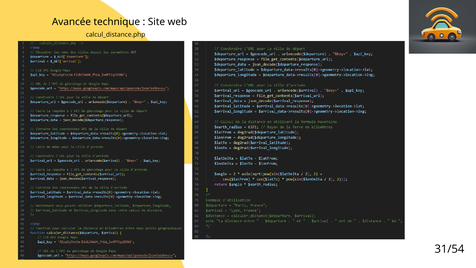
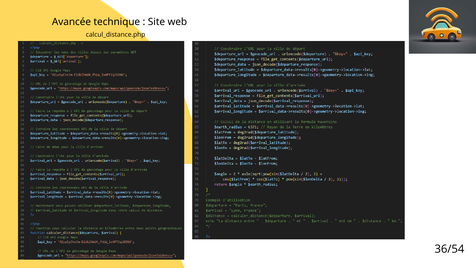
31/54: 31/54 -> 36/54 (449, 249)
